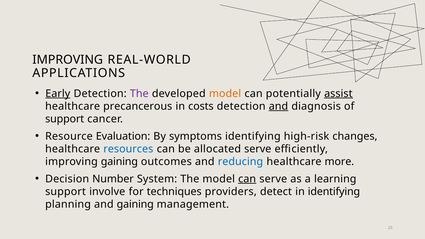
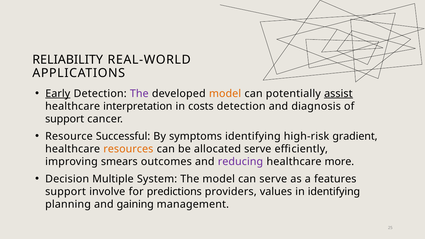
IMPROVING: IMPROVING -> RELIABILITY (68, 60)
precancerous: precancerous -> interpretation (138, 106)
and underline: present -> none (278, 106)
Evaluation: Evaluation -> Successful (123, 136)
changes: changes -> gradient (355, 136)
resources colour: blue -> orange (128, 149)
improving gaining: gaining -> smears (119, 162)
reducing colour: blue -> purple (240, 162)
Number: Number -> Multiple (113, 179)
can underline: present -> none (247, 179)
learning: learning -> features (335, 179)
techniques: techniques -> predictions (174, 192)
detect: detect -> values (276, 192)
